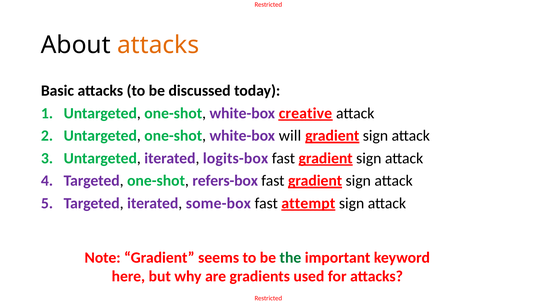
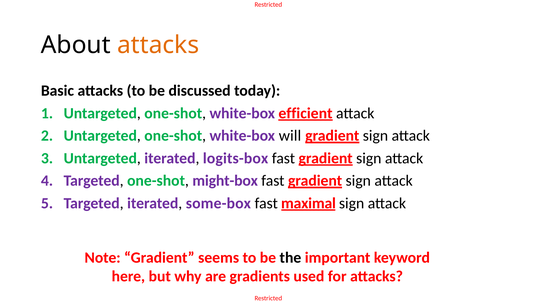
creative: creative -> efficient (306, 113)
refers-box: refers-box -> might-box (225, 181)
attempt: attempt -> maximal (308, 203)
the colour: green -> black (290, 258)
